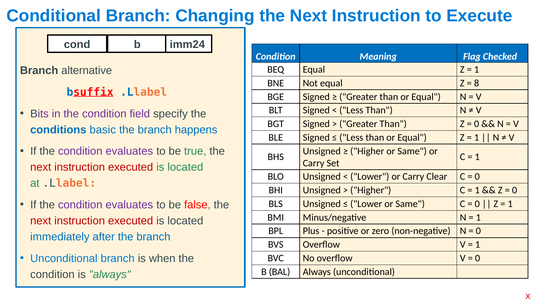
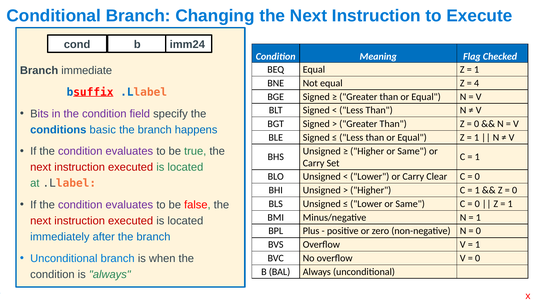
alternative: alternative -> immediate (87, 71)
8: 8 -> 4 (477, 83)
